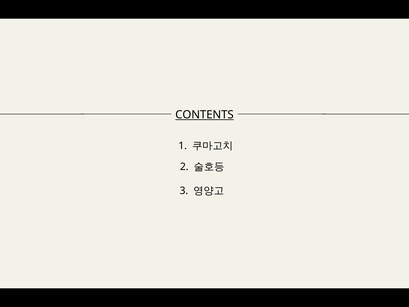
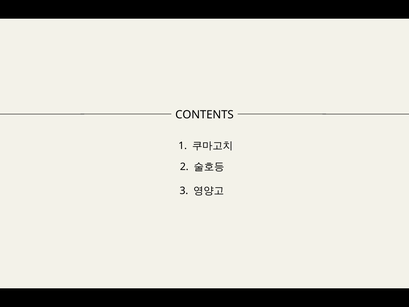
CONTENTS underline: present -> none (205, 115)
